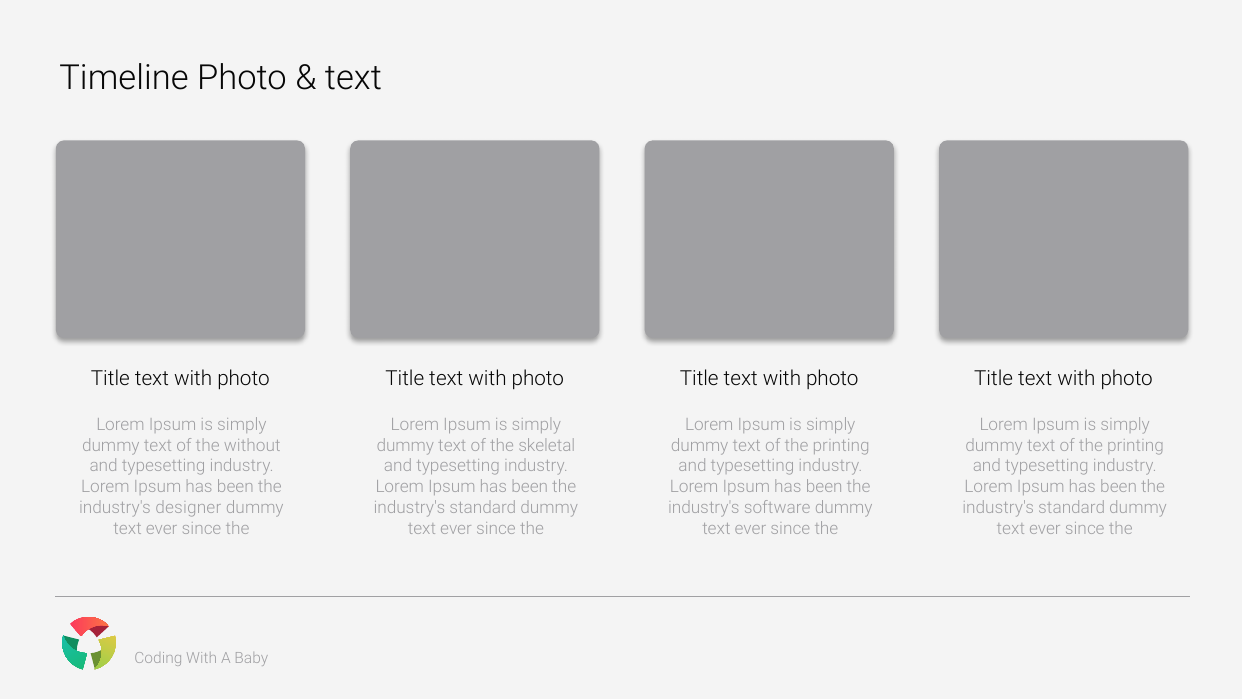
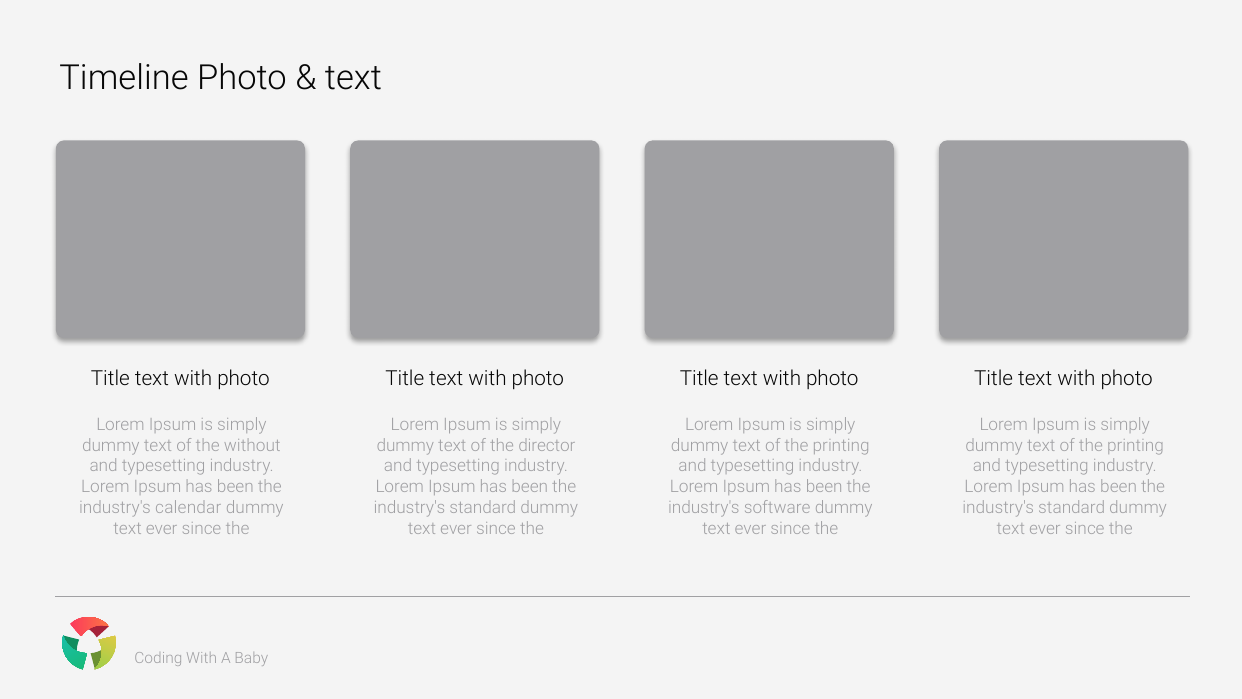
skeletal: skeletal -> director (547, 445)
designer: designer -> calendar (188, 507)
